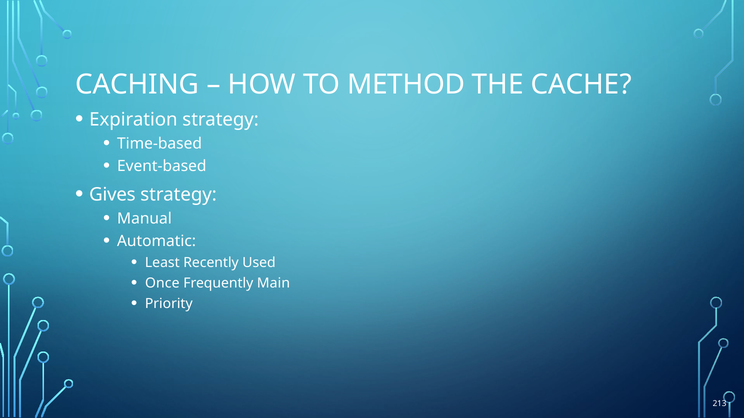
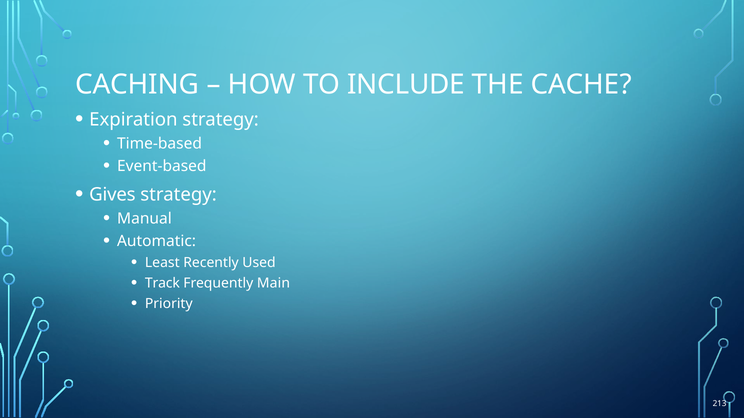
METHOD: METHOD -> INCLUDE (406, 85)
Once: Once -> Track (162, 283)
